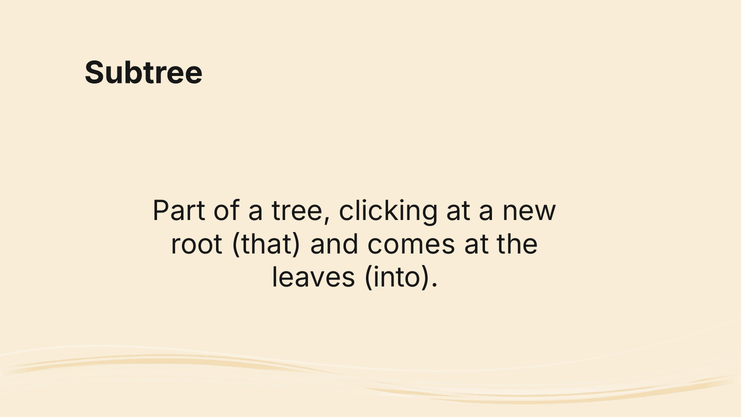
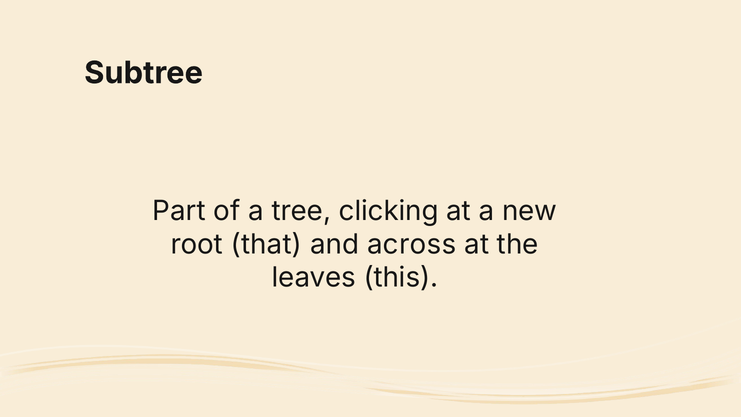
comes: comes -> across (412, 244)
into: into -> this (401, 278)
